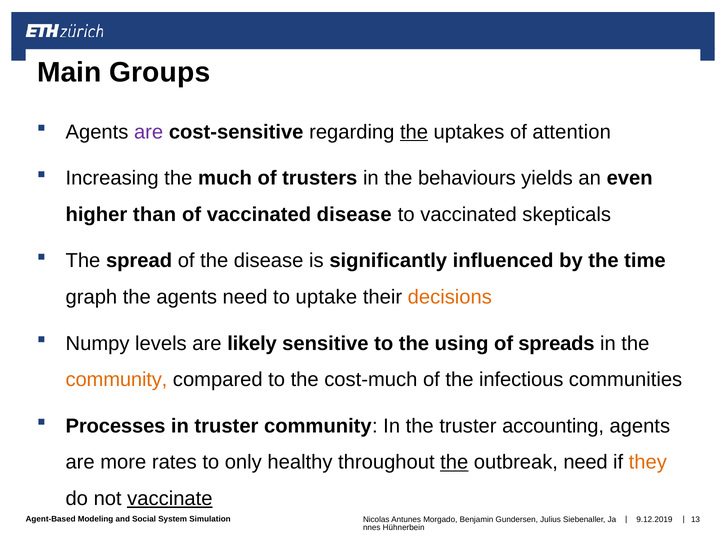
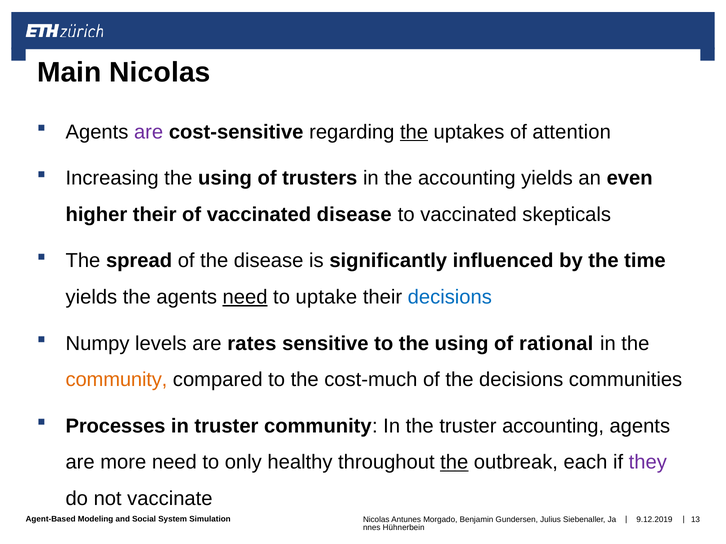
Main Groups: Groups -> Nicolas (160, 72)
Increasing the much: much -> using (225, 178)
the behaviours: behaviours -> accounting (467, 178)
higher than: than -> their (155, 215)
graph: graph -> yields (91, 297)
need underline: none -> present (245, 297)
decisions colour: orange -> blue (450, 297)
likely: likely -> rates (252, 344)
spreads: spreads -> rational (556, 344)
the infectious: infectious -> decisions (521, 380)
more rates: rates -> need (174, 463)
outbreak need: need -> each (585, 463)
they colour: orange -> purple (648, 463)
vaccinate underline: present -> none (170, 499)
